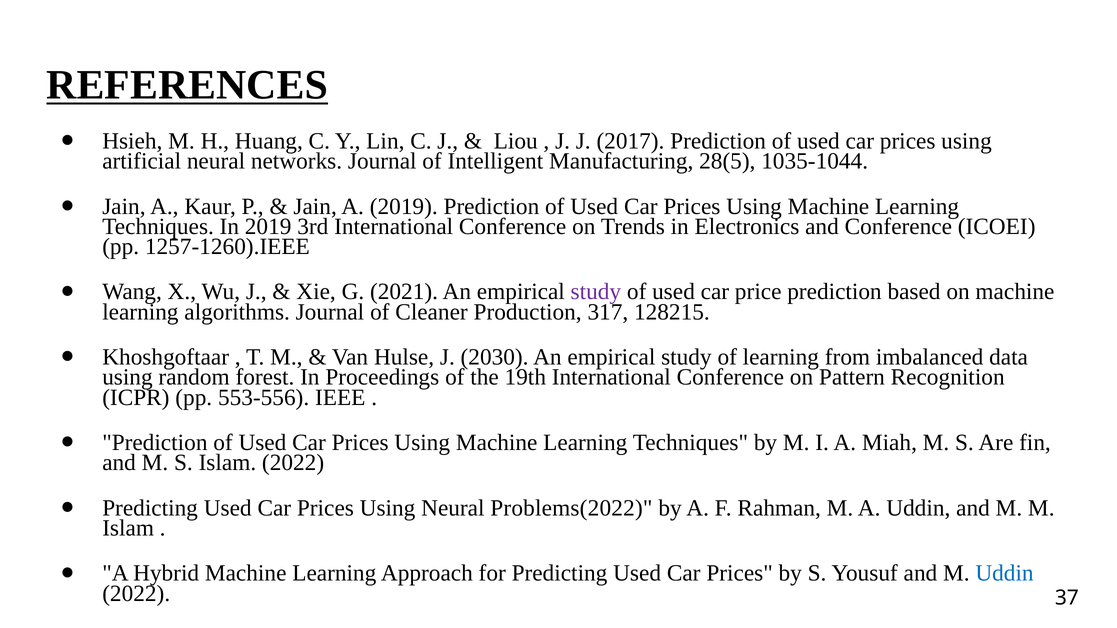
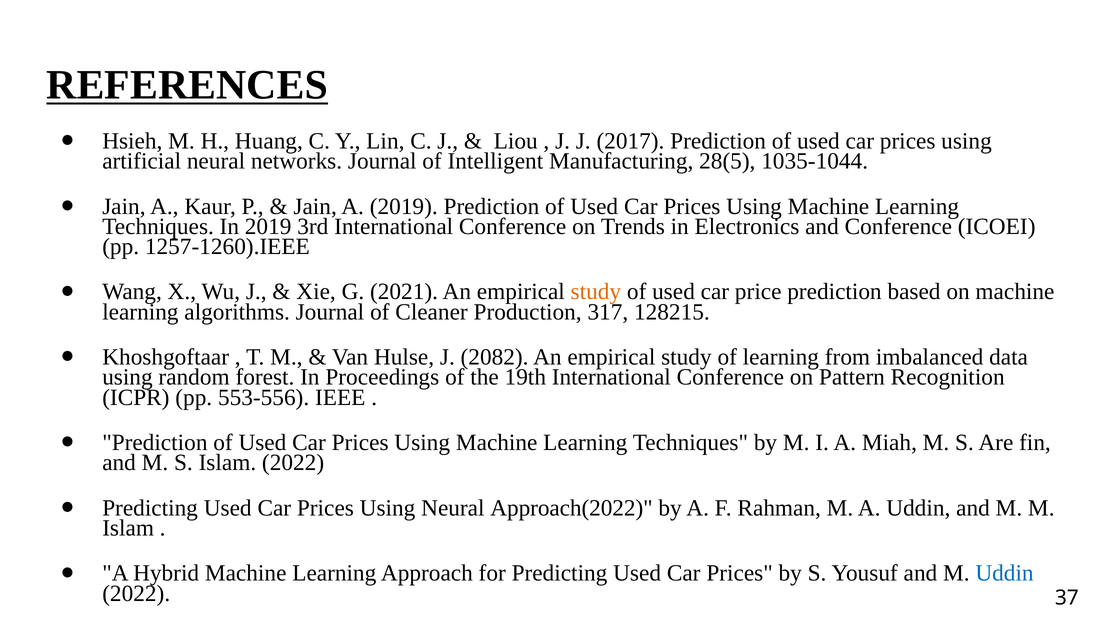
study colour: purple -> orange (596, 292)
2030: 2030 -> 2082 (495, 357)
Problems(2022: Problems(2022 -> Approach(2022 (572, 508)
